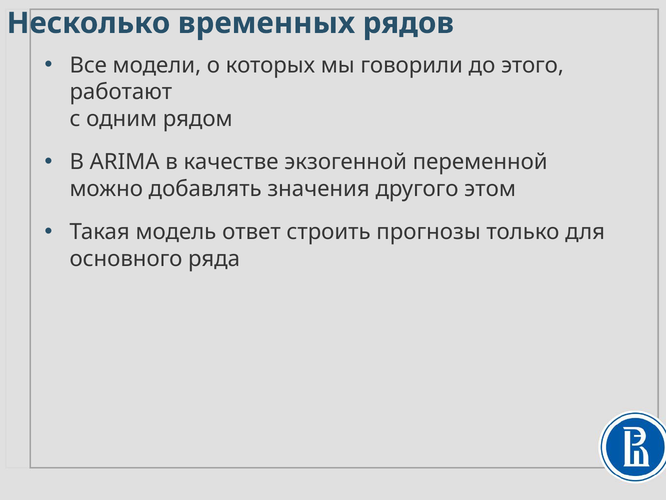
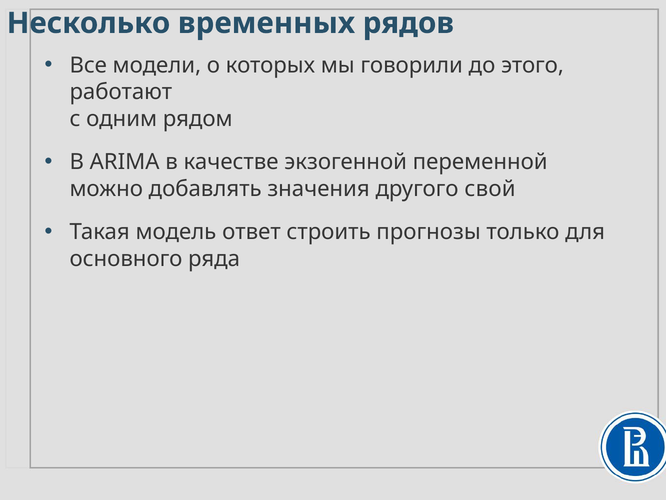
этом: этом -> свой (490, 189)
